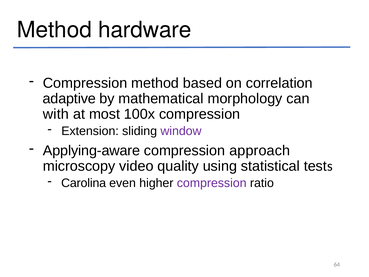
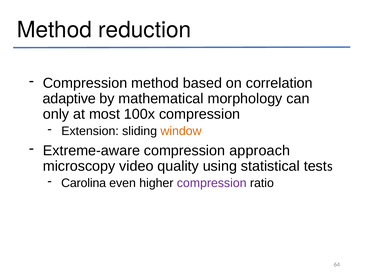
hardware: hardware -> reduction (145, 30)
with: with -> only (56, 114)
window colour: purple -> orange (181, 131)
Applying-aware: Applying-aware -> Extreme-aware (91, 151)
